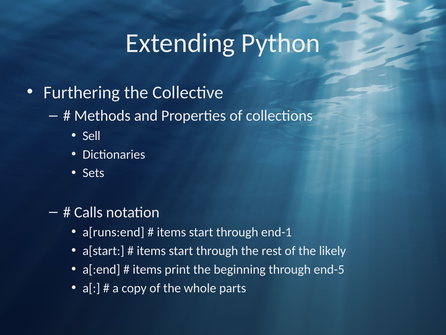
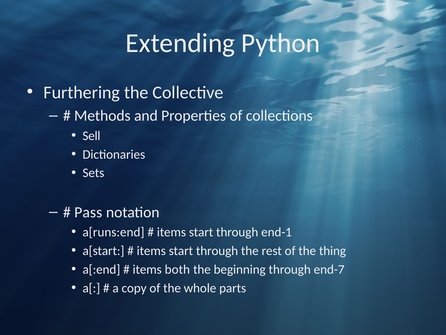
Calls: Calls -> Pass (88, 212)
likely: likely -> thing (333, 251)
print: print -> both (177, 269)
end-5: end-5 -> end-7 (329, 269)
